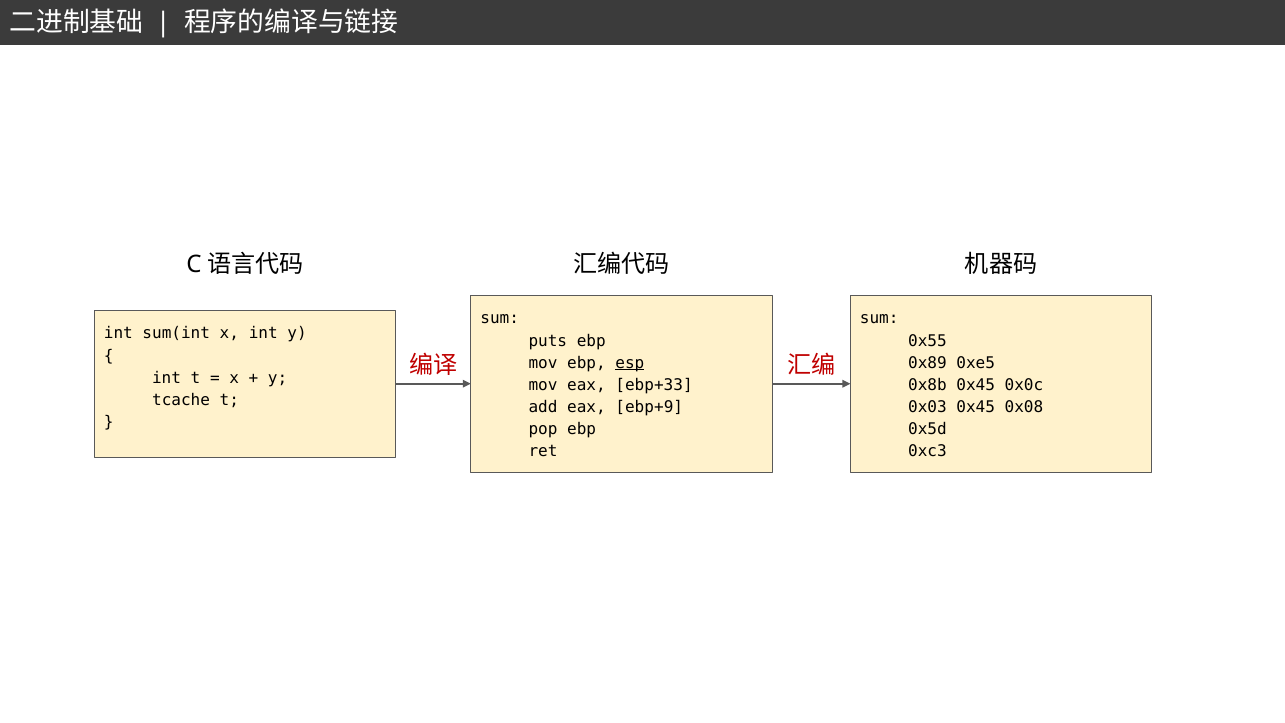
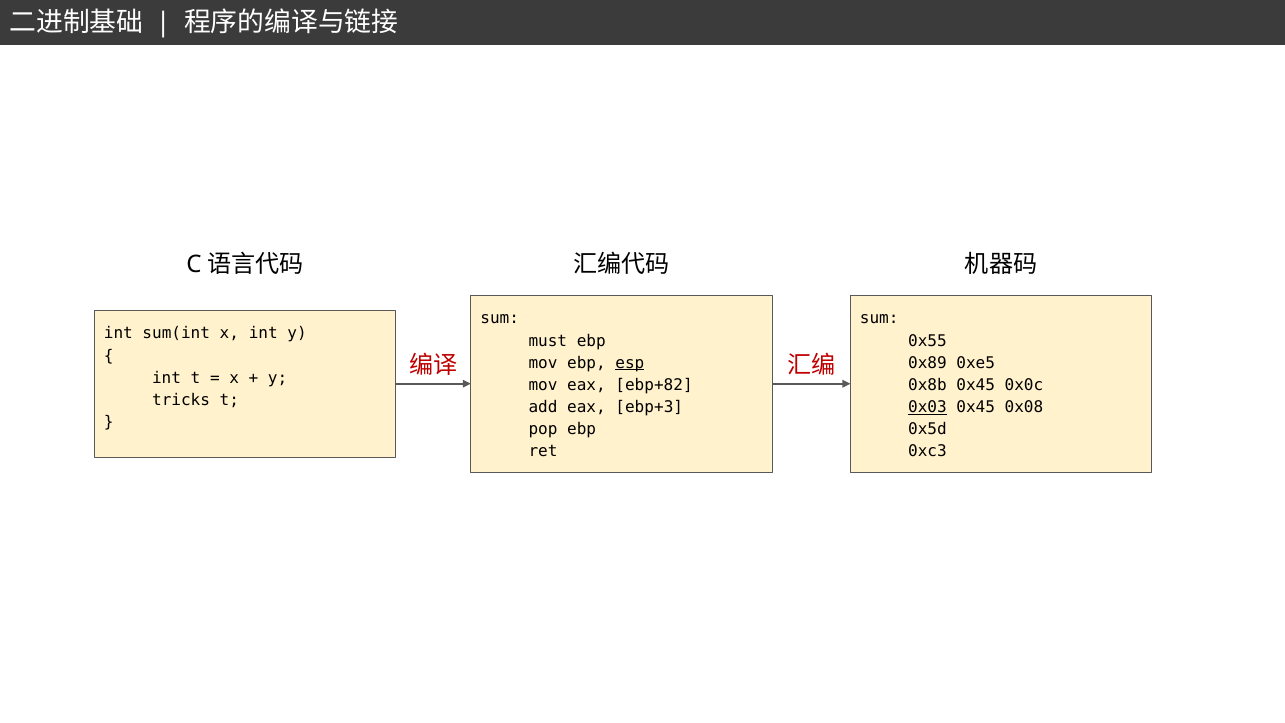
puts: puts -> must (548, 341)
ebp+33: ebp+33 -> ebp+82 (654, 385)
tcache: tcache -> tricks (181, 400)
ebp+9: ebp+9 -> ebp+3 (649, 407)
0x03 underline: none -> present (927, 407)
